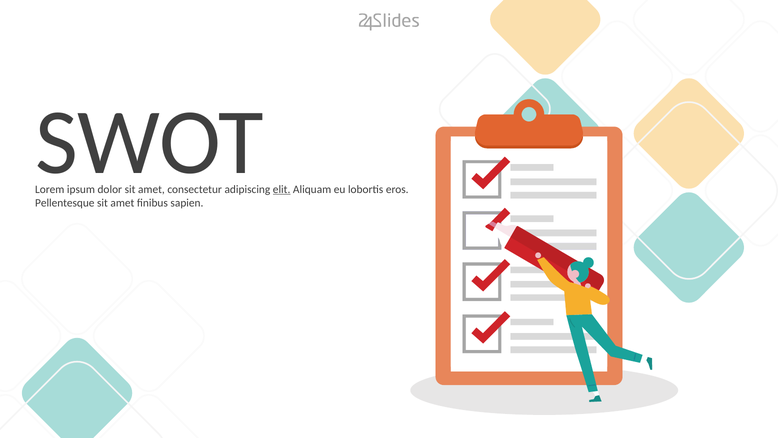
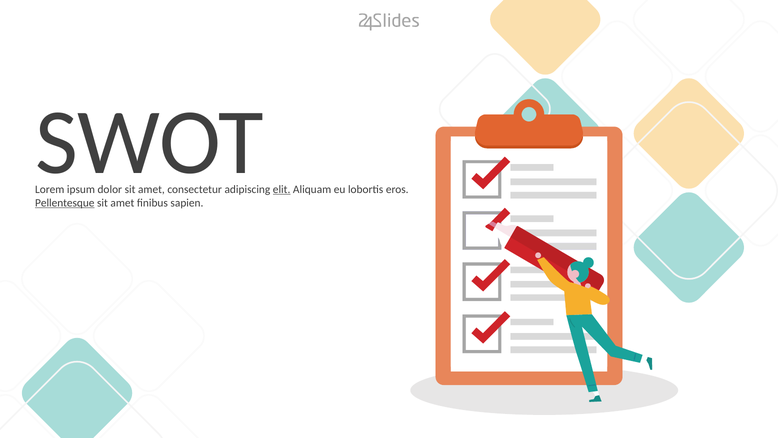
Pellentesque underline: none -> present (65, 203)
